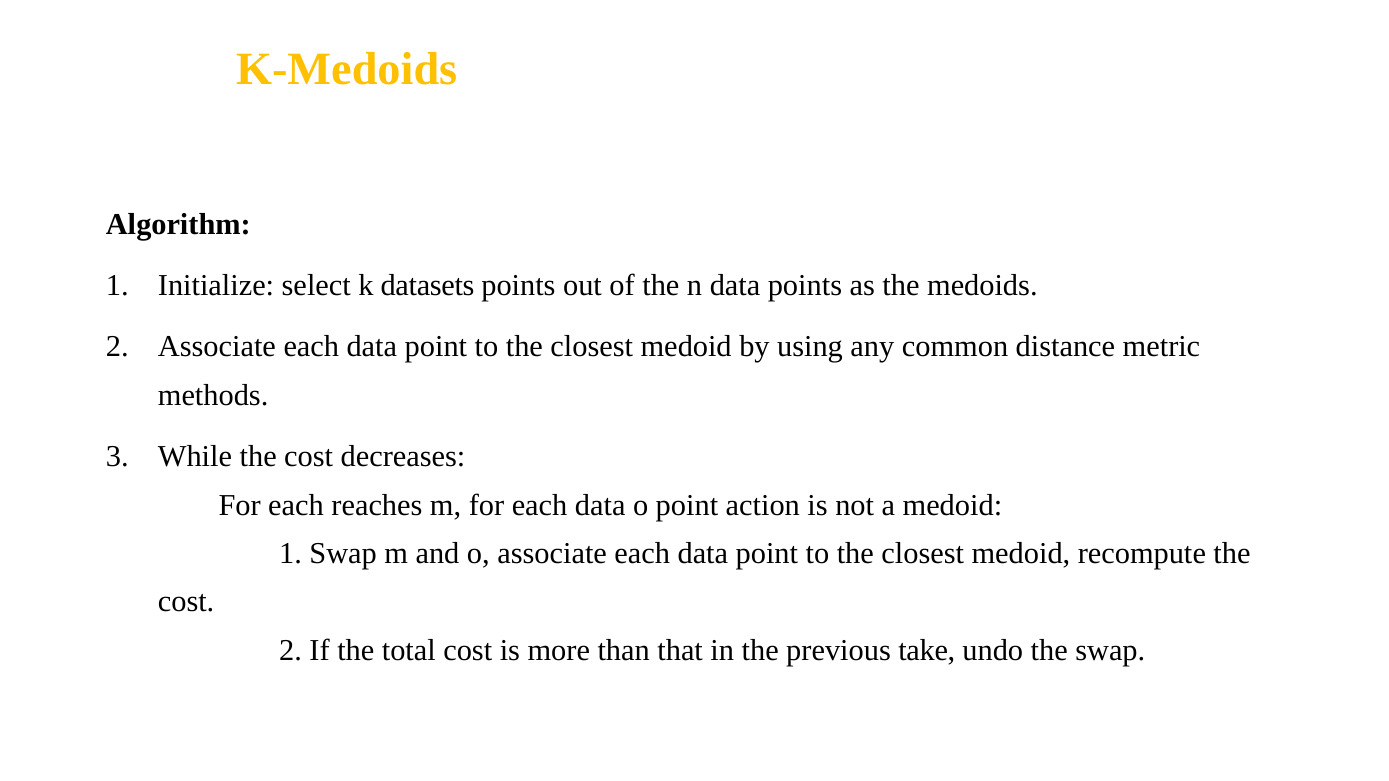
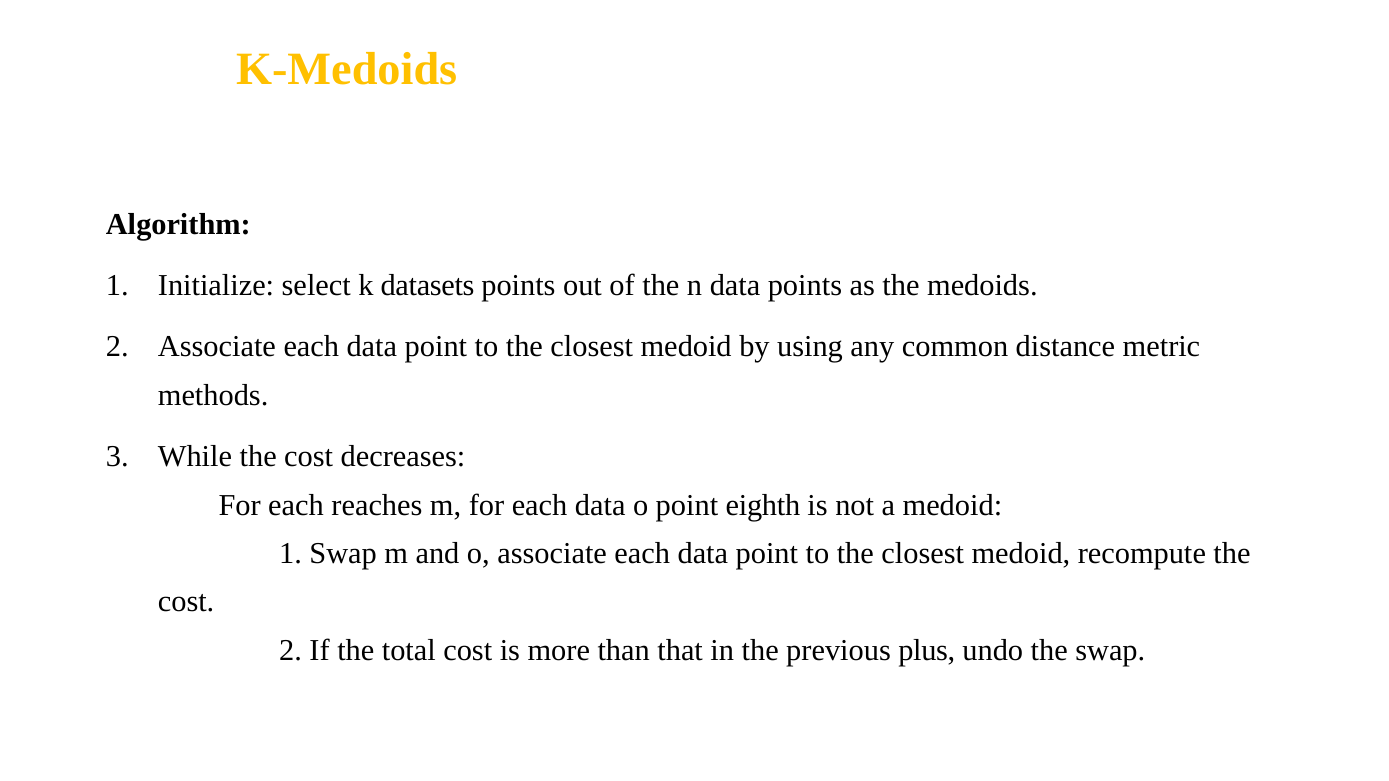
action: action -> eighth (763, 505)
take: take -> plus (927, 651)
